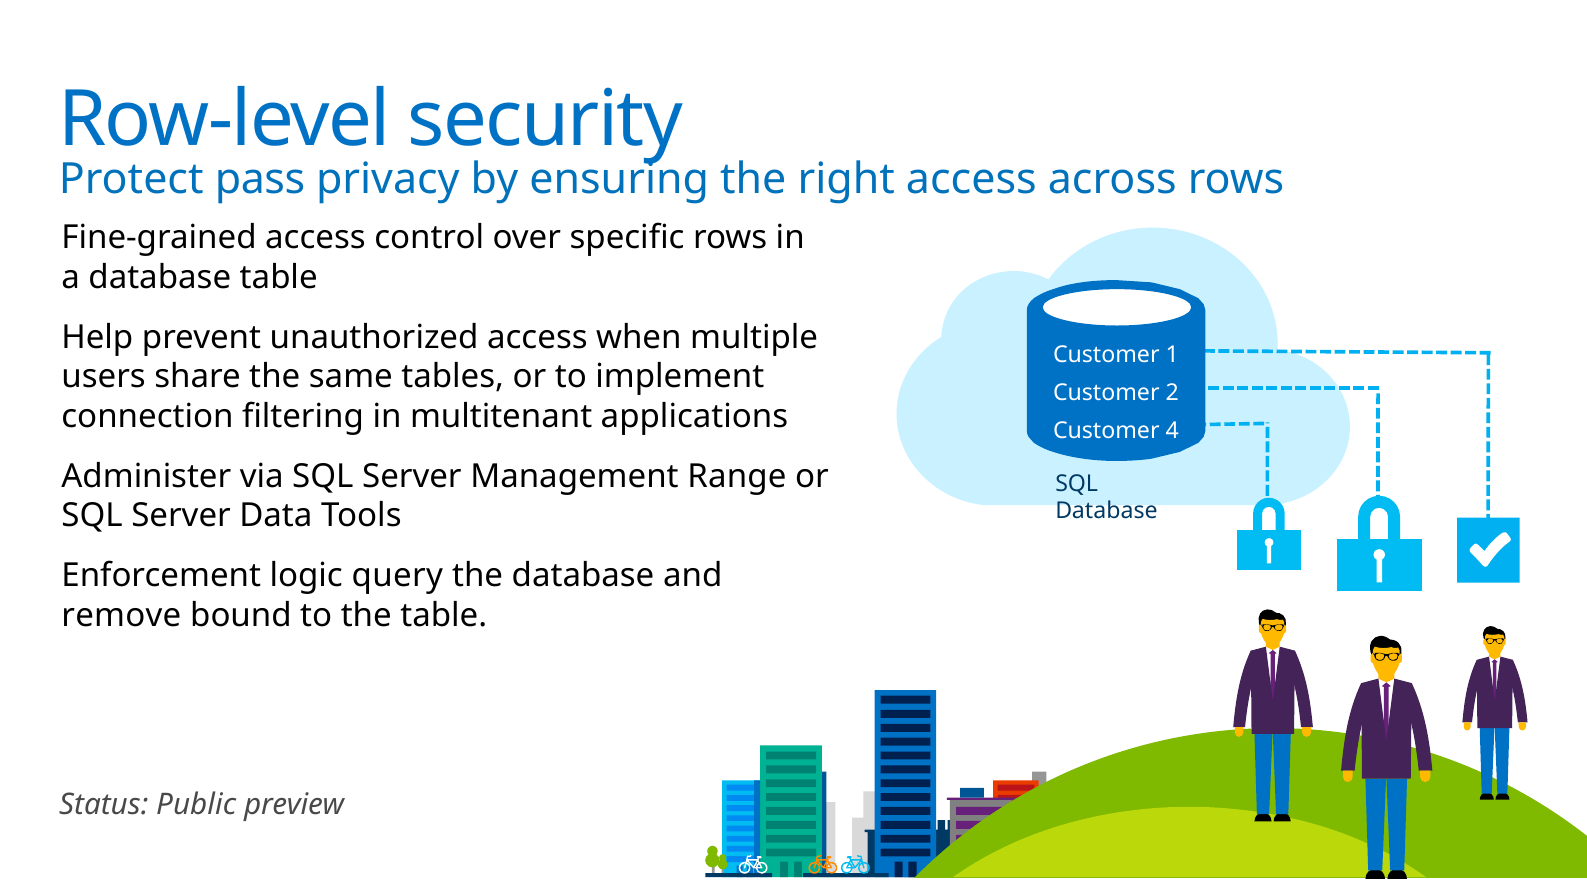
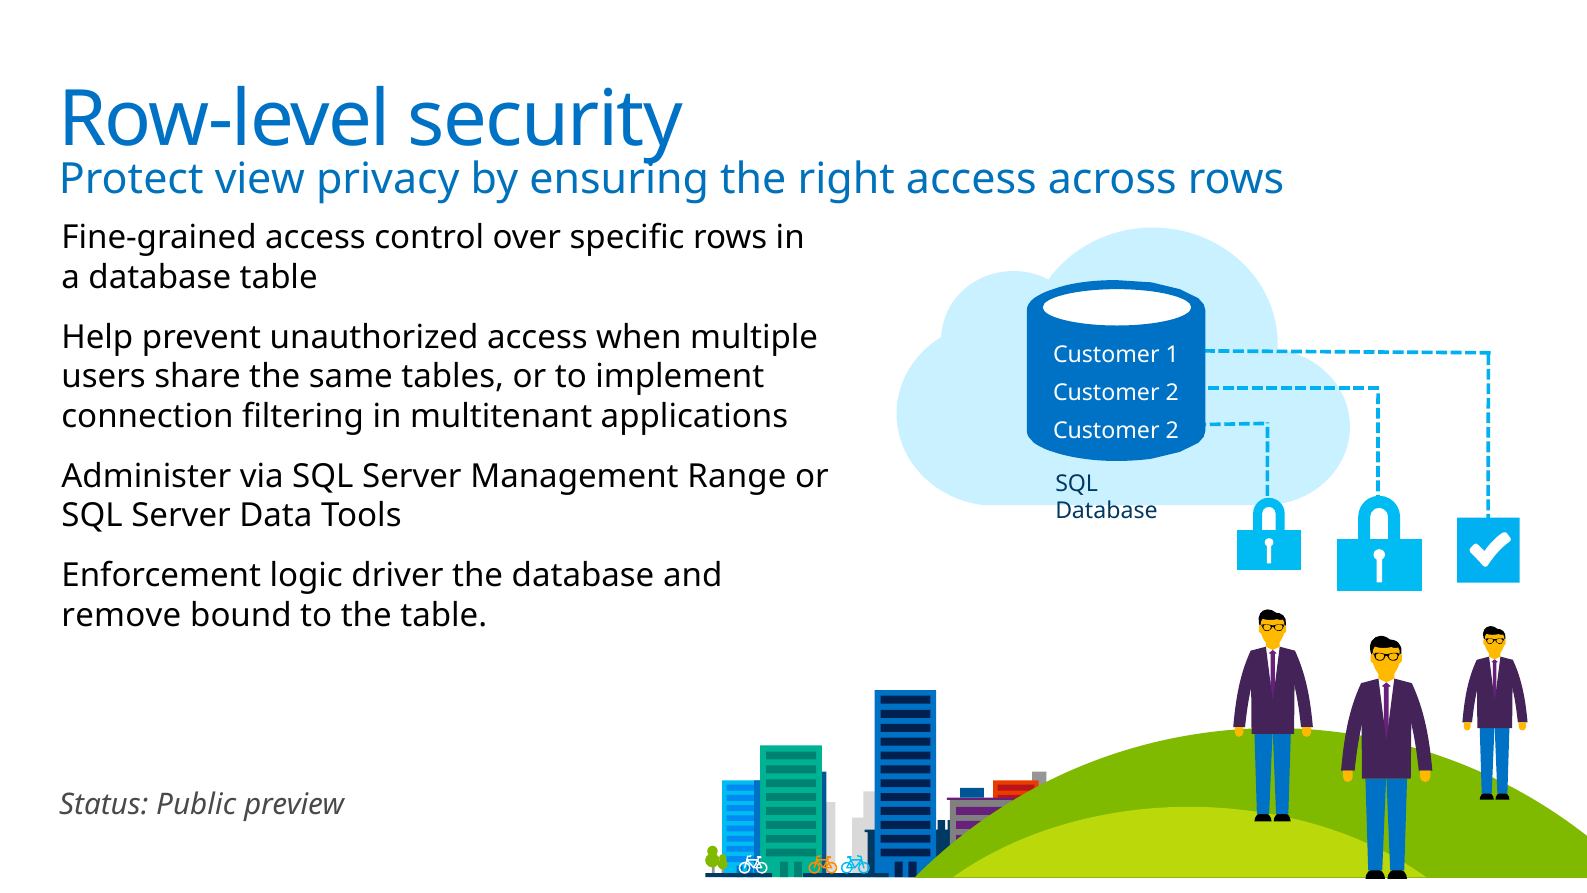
pass: pass -> view (260, 180)
4: 4 -> 2 (1172, 430)
query: query -> driver (397, 575)
